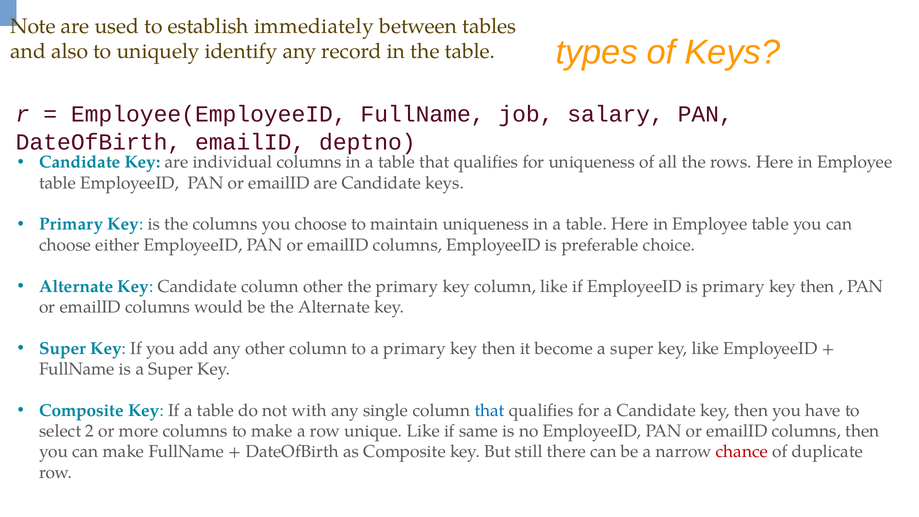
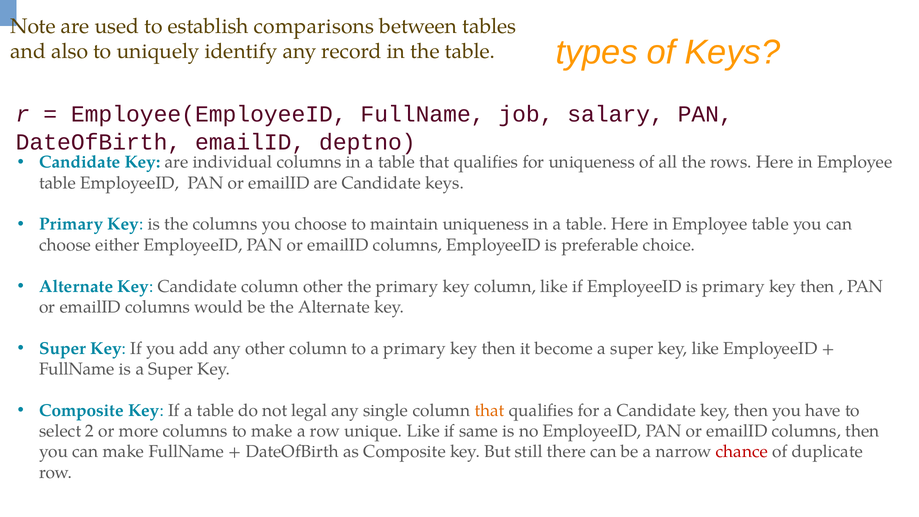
immediately: immediately -> comparisons (314, 26)
with: with -> legal (309, 410)
that colour: blue -> orange (490, 410)
